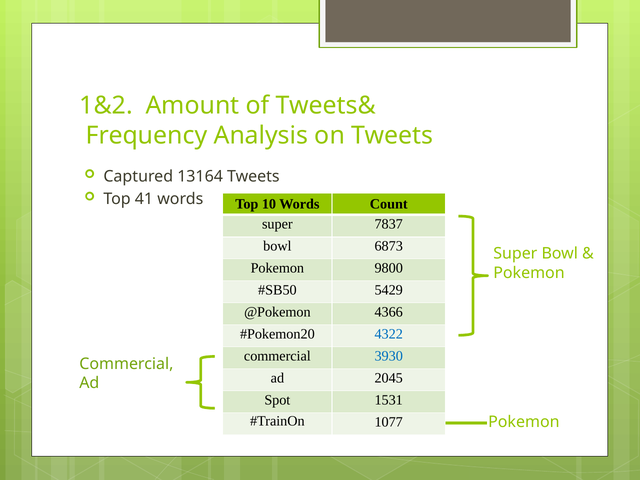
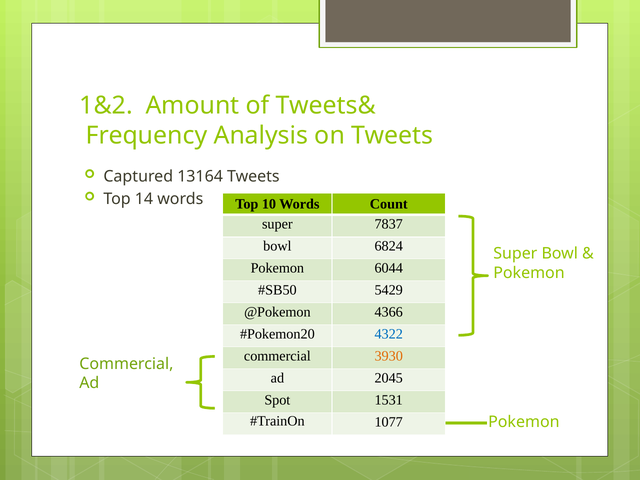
41: 41 -> 14 (144, 199)
6873: 6873 -> 6824 (389, 246)
9800: 9800 -> 6044 (389, 268)
3930 colour: blue -> orange (389, 356)
